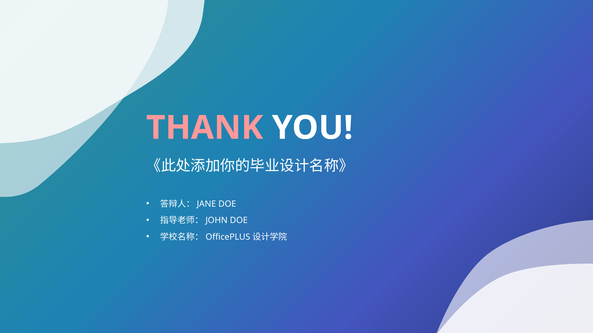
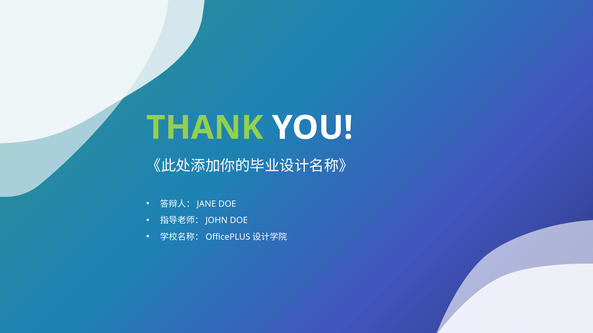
THANK colour: pink -> light green (205, 128)
